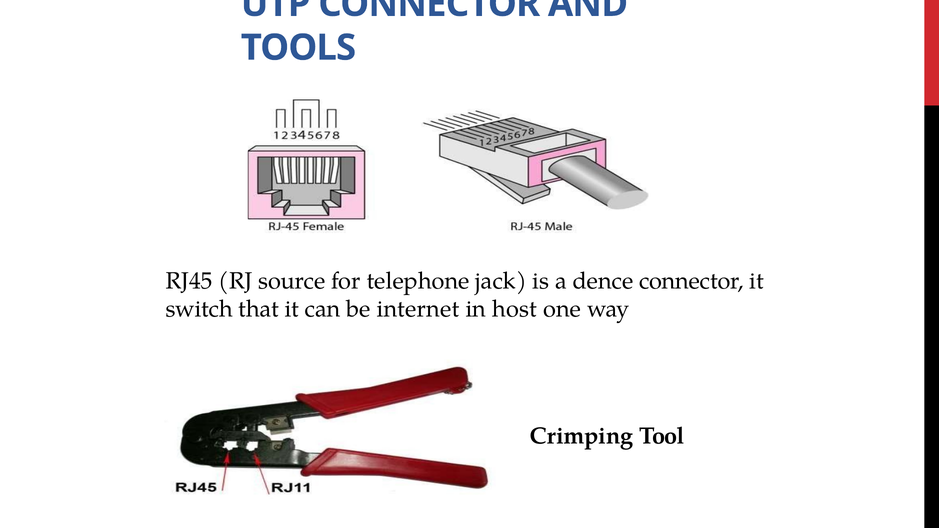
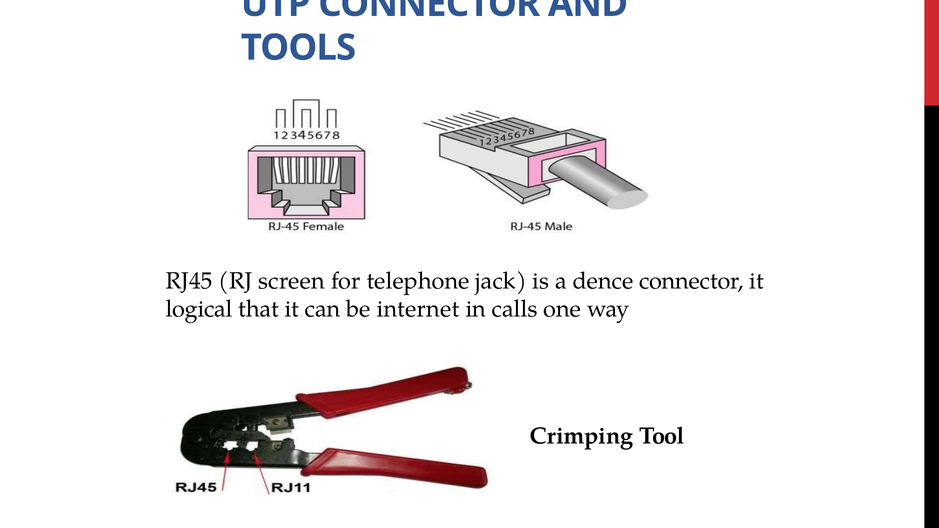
source: source -> screen (292, 281)
switch: switch -> logical (199, 309)
host: host -> calls (515, 309)
